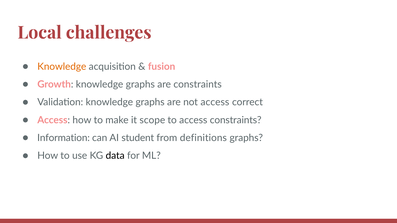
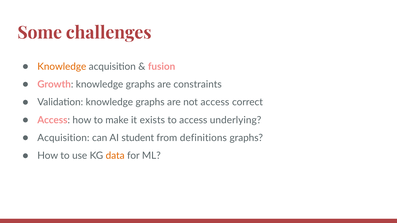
Local: Local -> Some (40, 33)
scope: scope -> exists (152, 120)
access constraints: constraints -> underlying (236, 120)
Information: Information -> Acquisition (63, 138)
data colour: black -> orange (115, 156)
